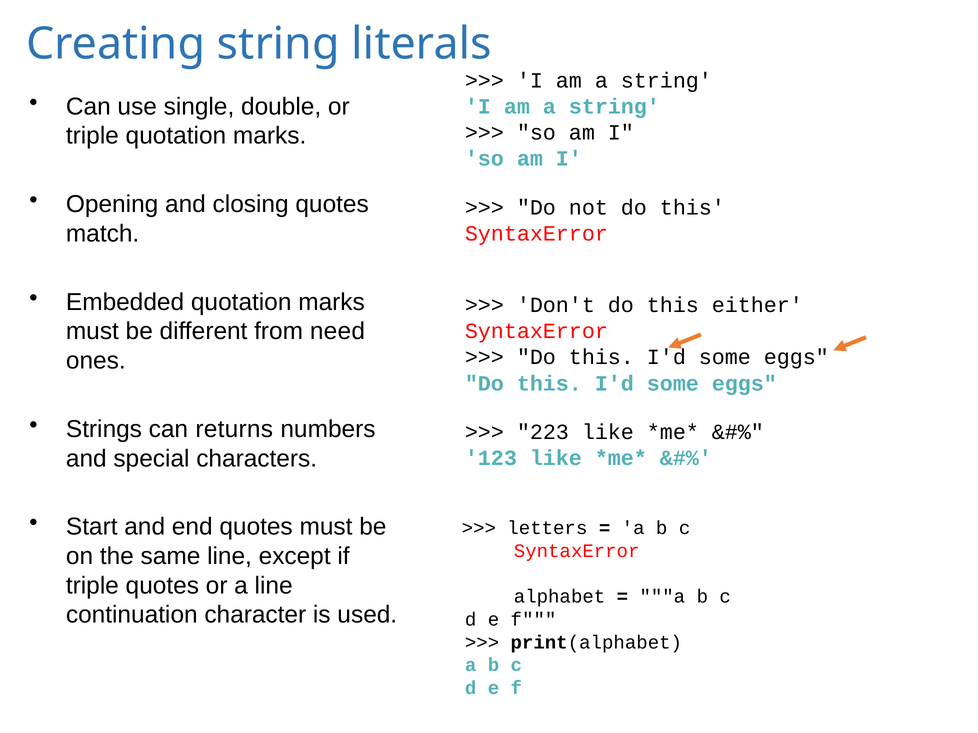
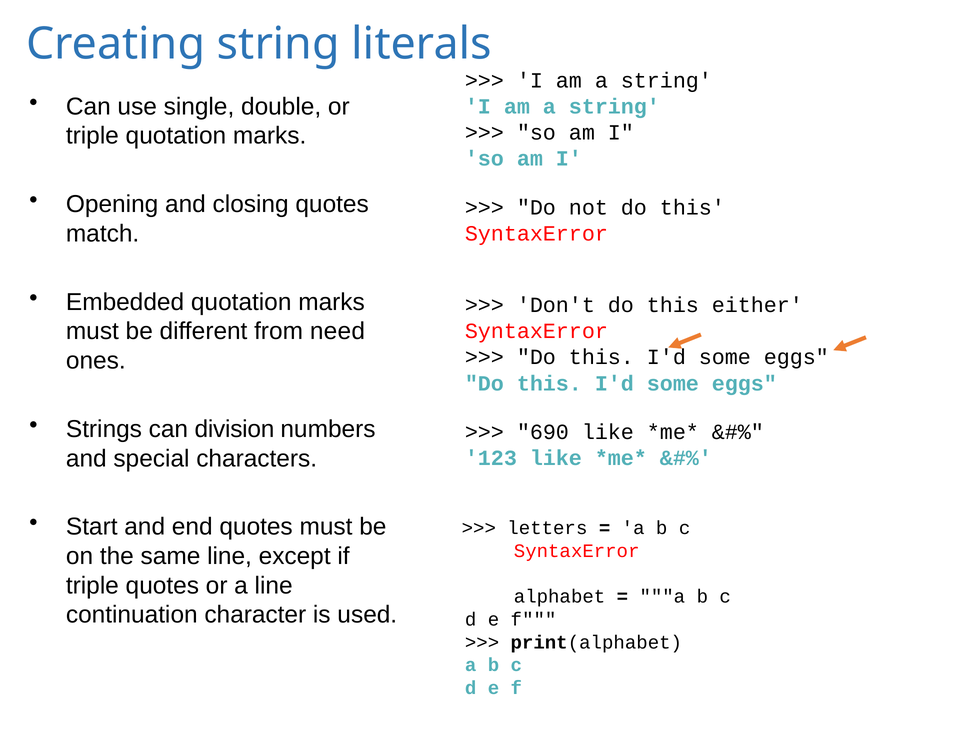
returns: returns -> division (234, 429)
223: 223 -> 690 (543, 433)
